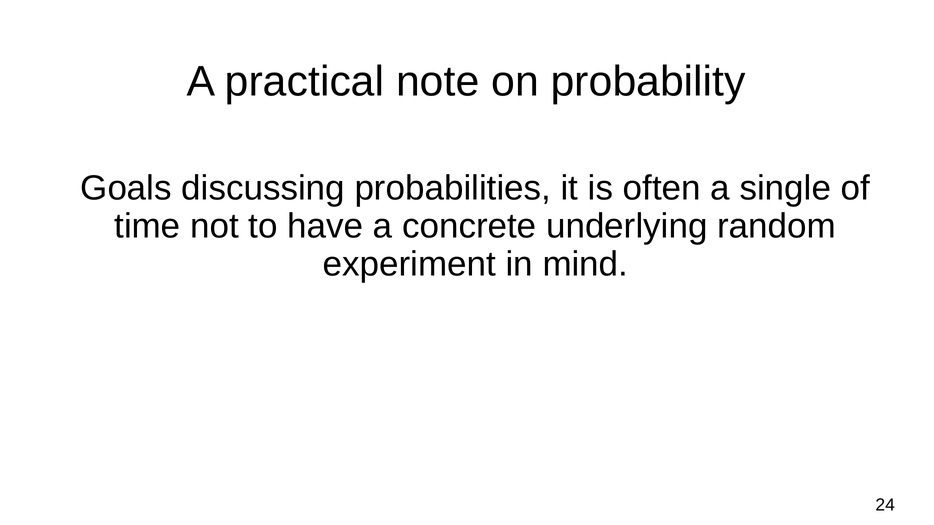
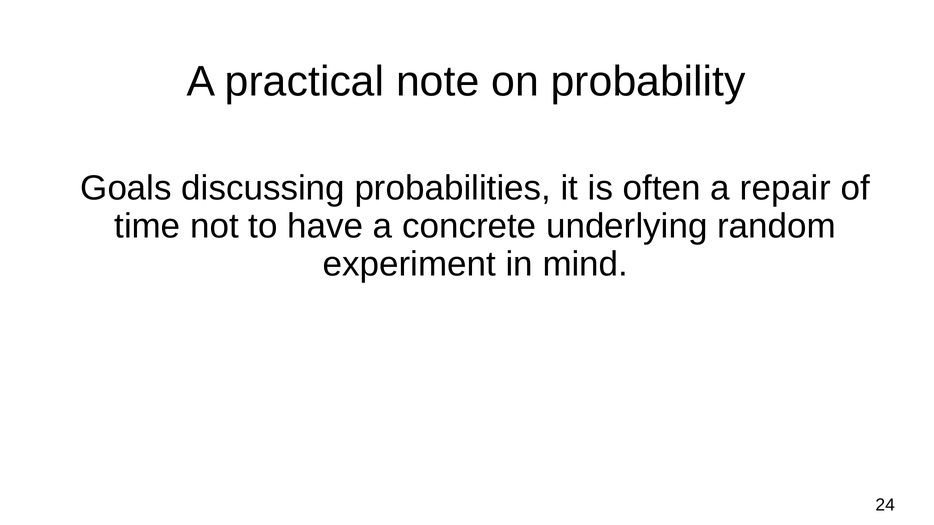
single: single -> repair (785, 189)
